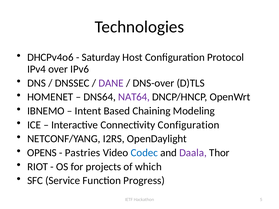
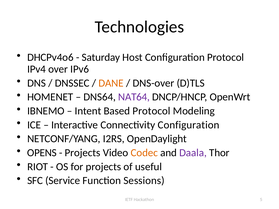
DANE colour: purple -> orange (111, 83)
Based Chaining: Chaining -> Protocol (151, 111)
Pastries: Pastries -> Projects (83, 153)
Codec colour: blue -> orange (144, 153)
which: which -> useful (148, 167)
Progress: Progress -> Sessions (144, 181)
